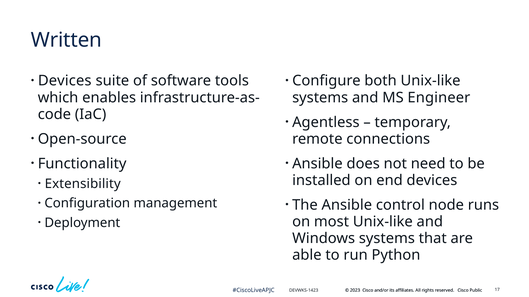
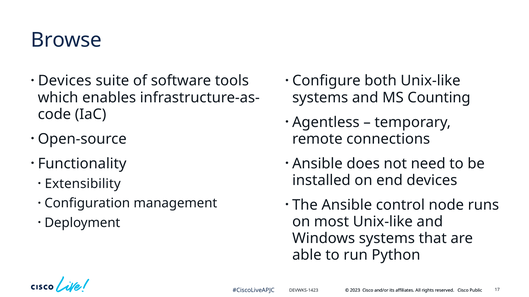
Written: Written -> Browse (66, 40)
Engineer: Engineer -> Counting (439, 98)
